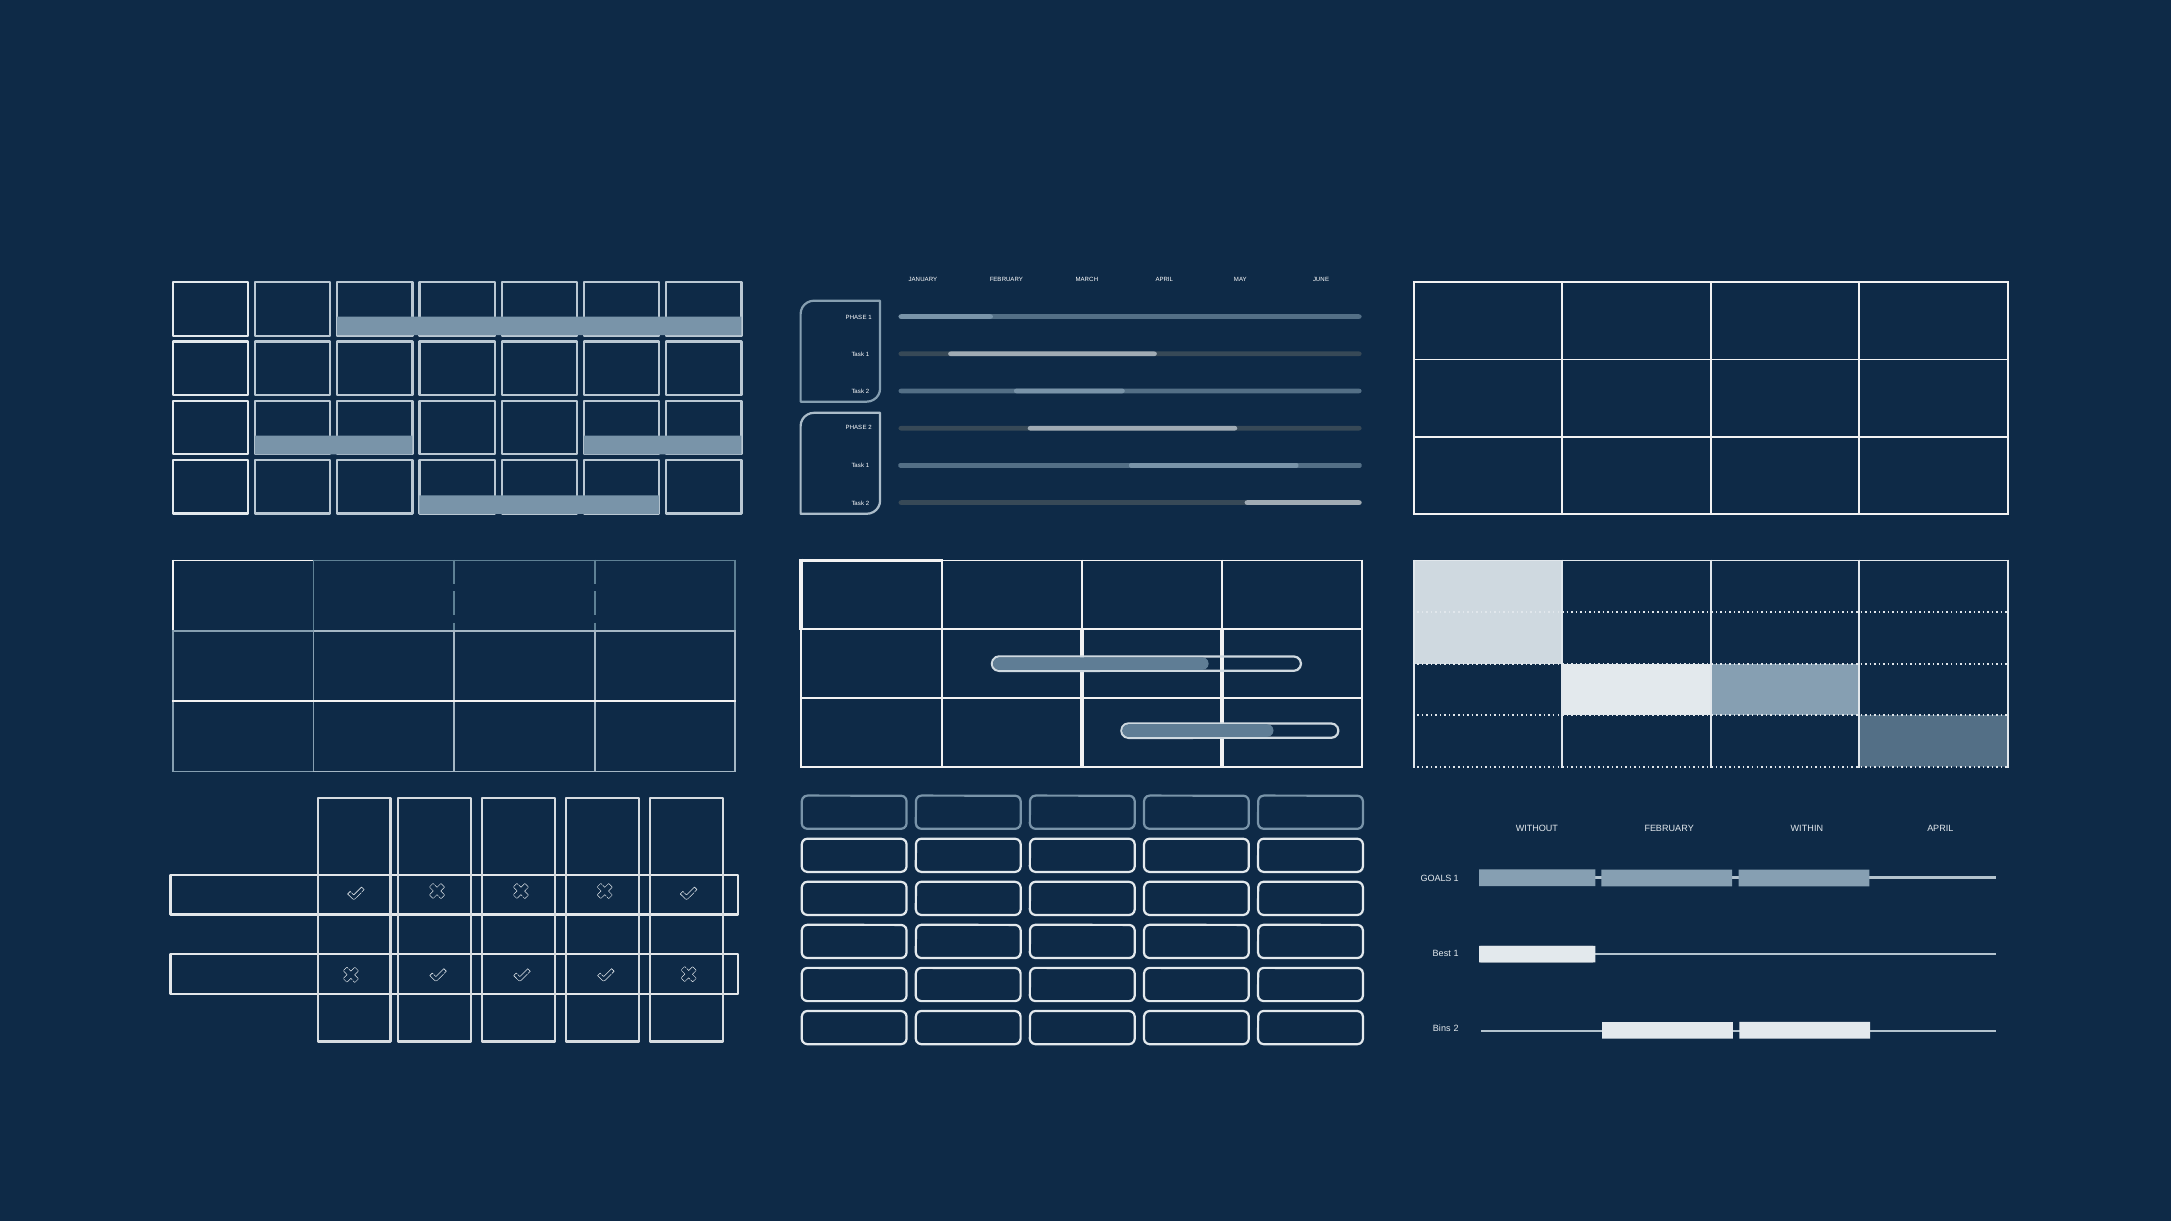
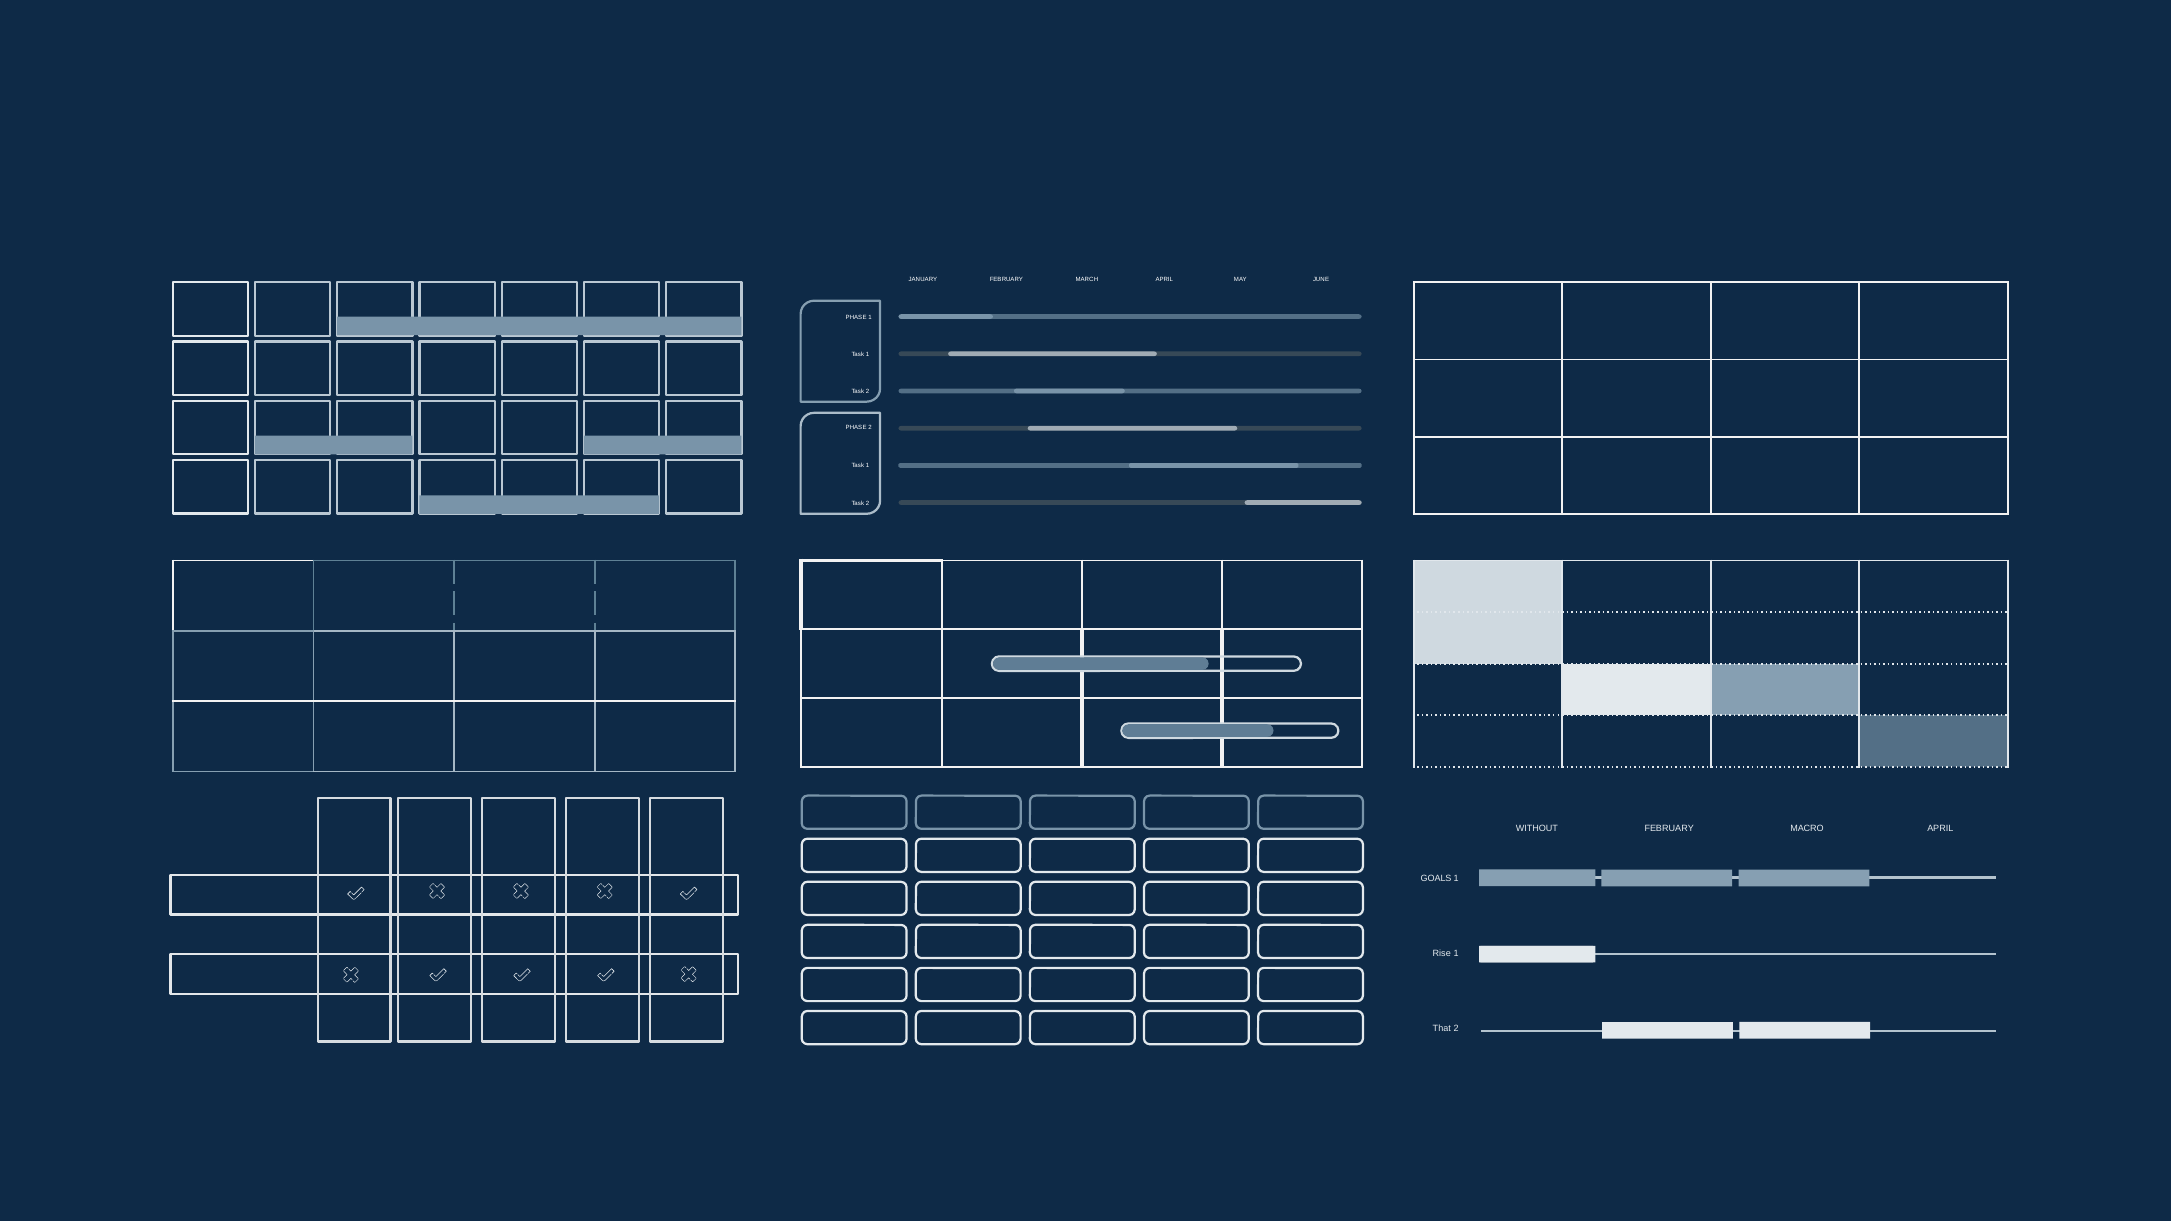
WITHIN: WITHIN -> MACRO (1807, 828)
Best: Best -> Rise (1442, 953)
Bins: Bins -> That (1442, 1028)
